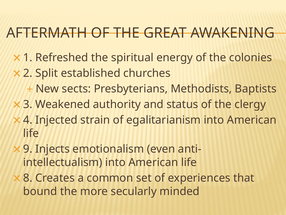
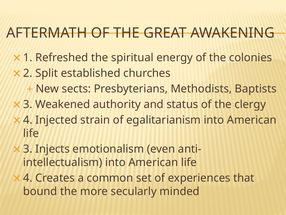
9: 9 -> 3 (28, 149)
8: 8 -> 4 (28, 178)
